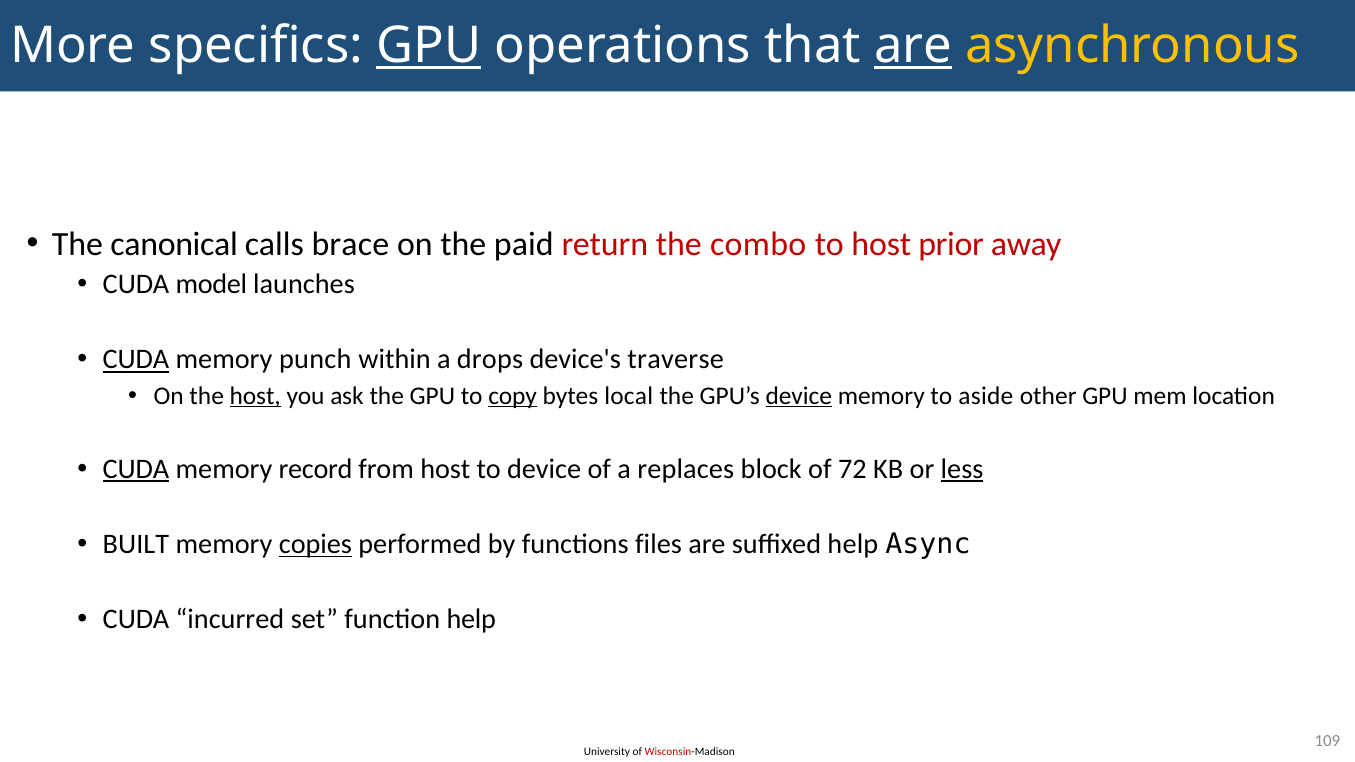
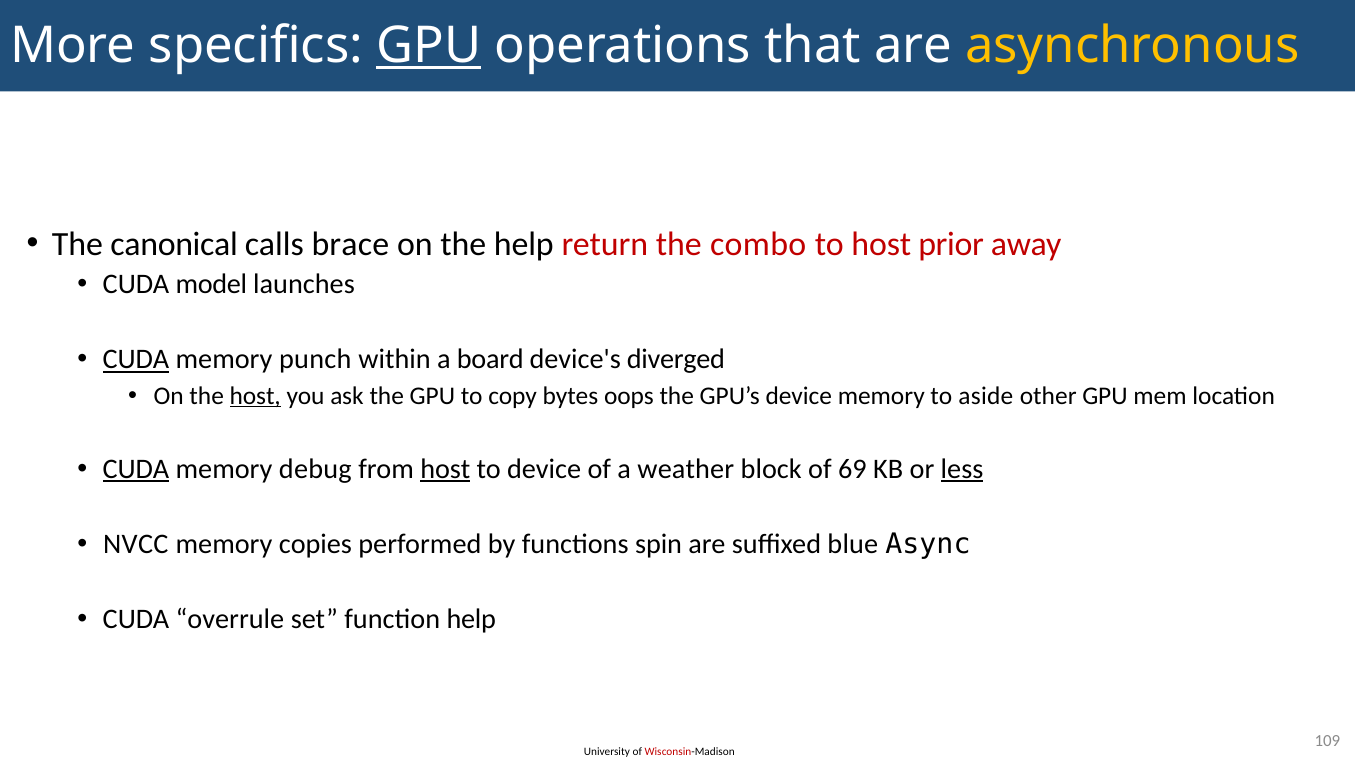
are underline: present -> none (913, 45)
the paid: paid -> help (524, 244)
drops: drops -> board (490, 360)
traverse: traverse -> diverged (676, 360)
copy underline: present -> none (513, 396)
local: local -> oops (629, 396)
device underline: present -> none (799, 396)
record: record -> debug (315, 469)
host underline: none -> present (445, 469)
replaces: replaces -> weather (686, 469)
72: 72 -> 69 (852, 469)
BUILT: BUILT -> NVCC (136, 544)
copies underline: present -> none (315, 544)
files: files -> spin (659, 544)
suffixed help: help -> blue (853, 544)
incurred: incurred -> overrule (230, 619)
